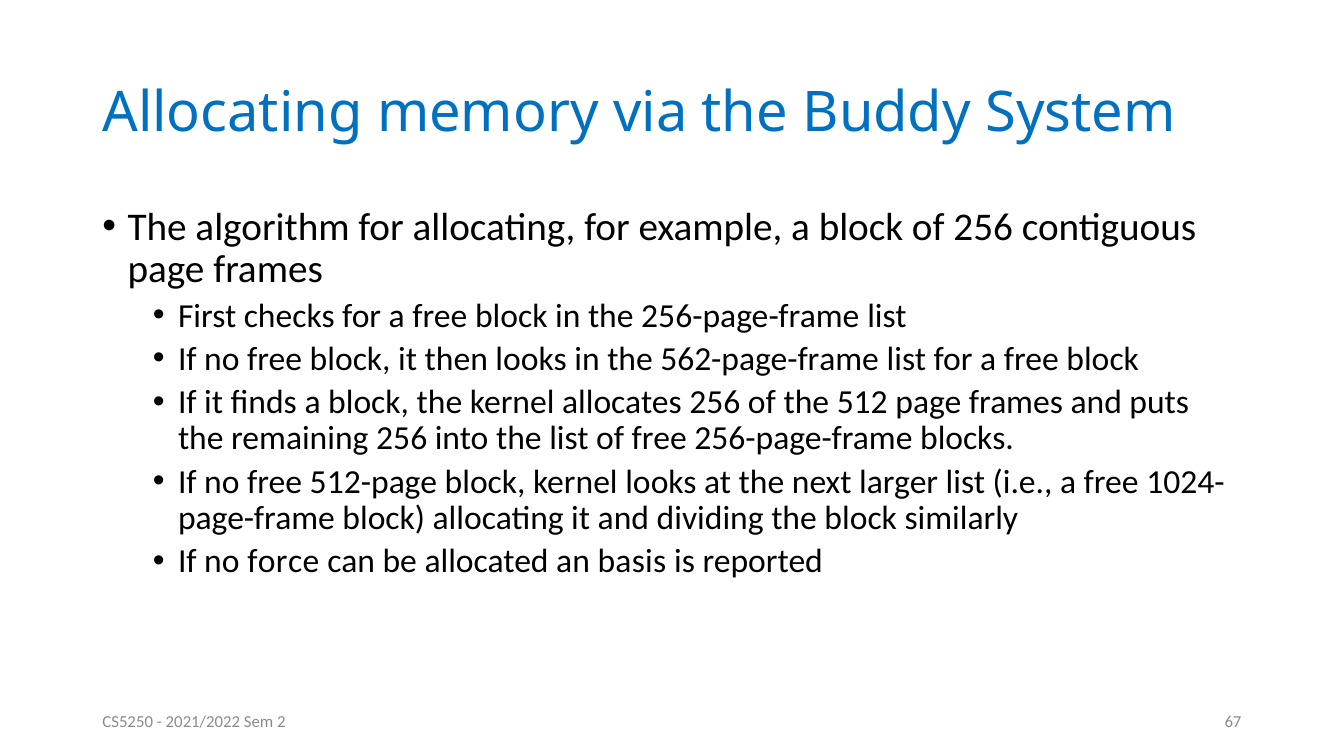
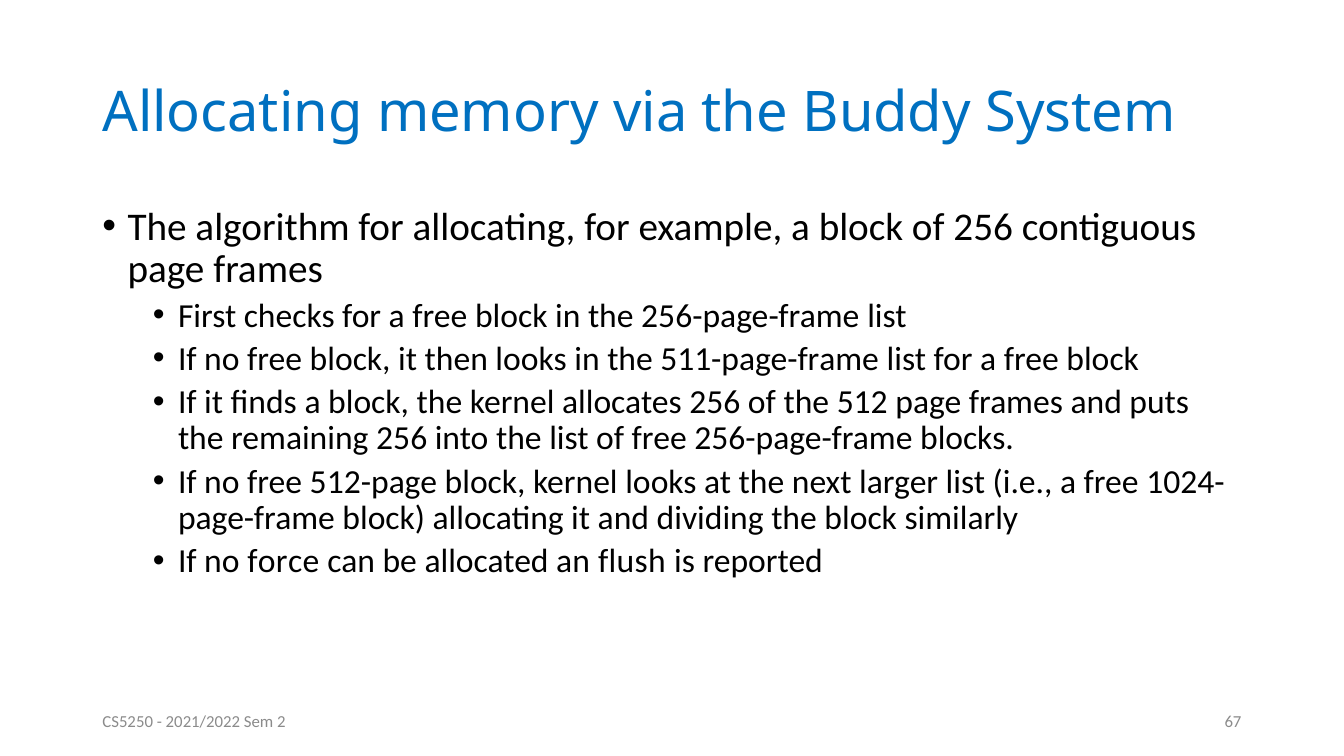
562-page-frame: 562-page-frame -> 511-page-frame (770, 359)
basis: basis -> flush (632, 561)
